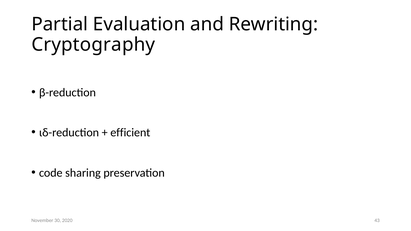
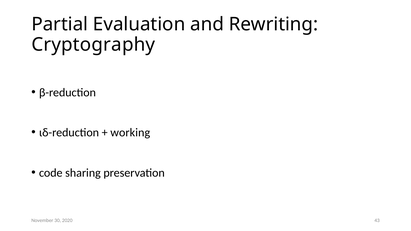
efficient: efficient -> working (130, 133)
